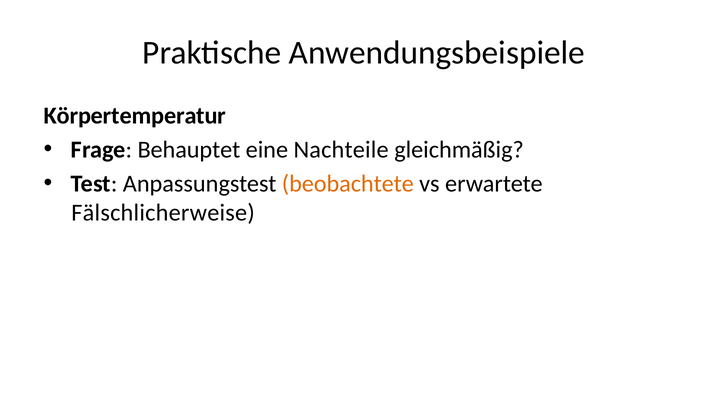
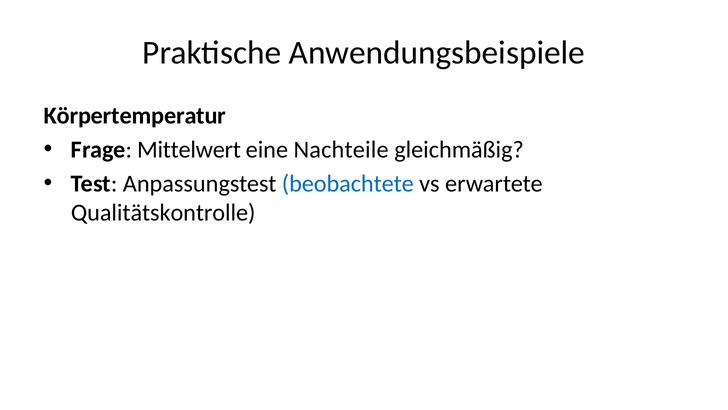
Behauptet: Behauptet -> Mittelwert (189, 149)
beobachtete colour: orange -> blue (348, 183)
Fälschlicherweise: Fälschlicherweise -> Qualitätskontrolle (163, 213)
